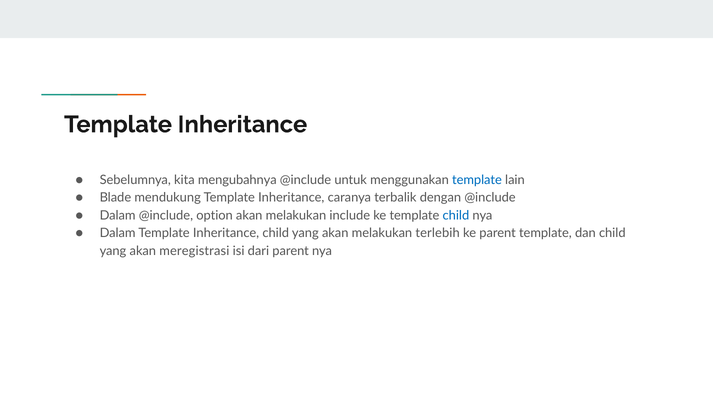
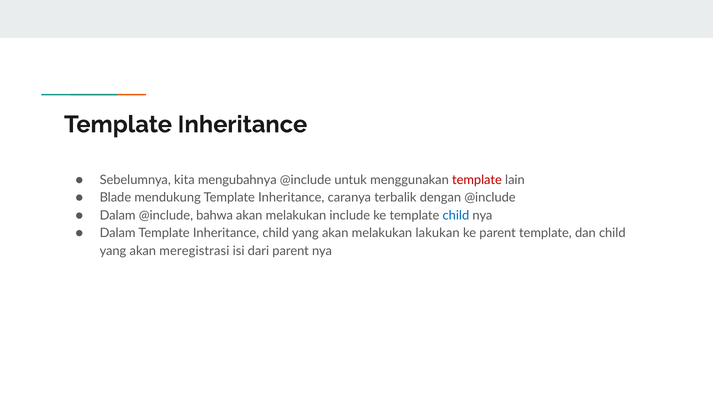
template colour: blue -> red (477, 180)
option: option -> bahwa (215, 215)
terlebih: terlebih -> lakukan (438, 233)
